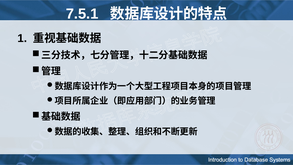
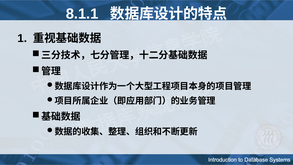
7.5.1: 7.5.1 -> 8.1.1 (82, 14)
